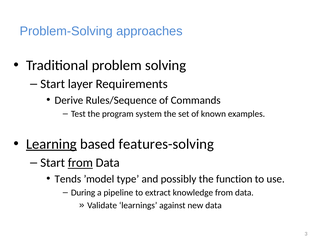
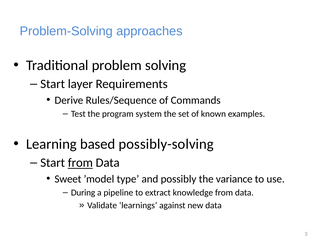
Learning underline: present -> none (51, 144)
features-solving: features-solving -> possibly-solving (166, 144)
Tends: Tends -> Sweet (68, 179)
function: function -> variance (234, 179)
